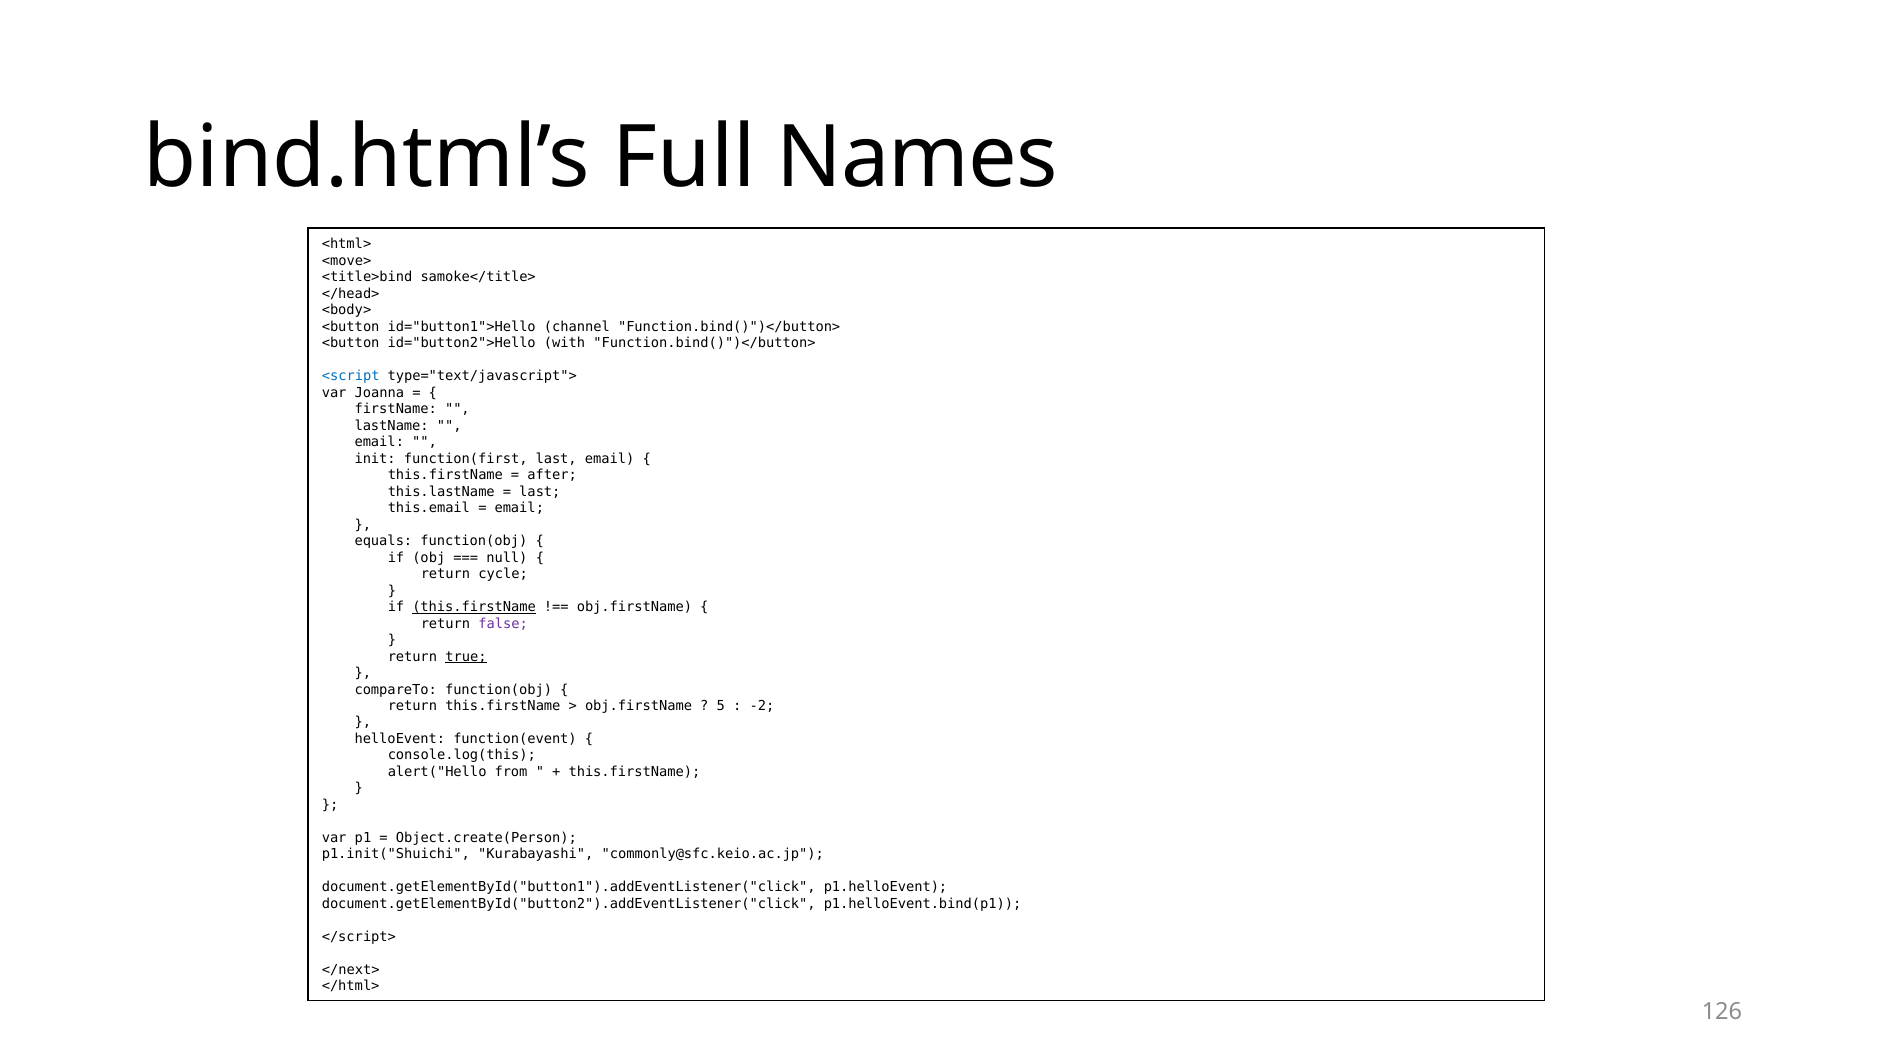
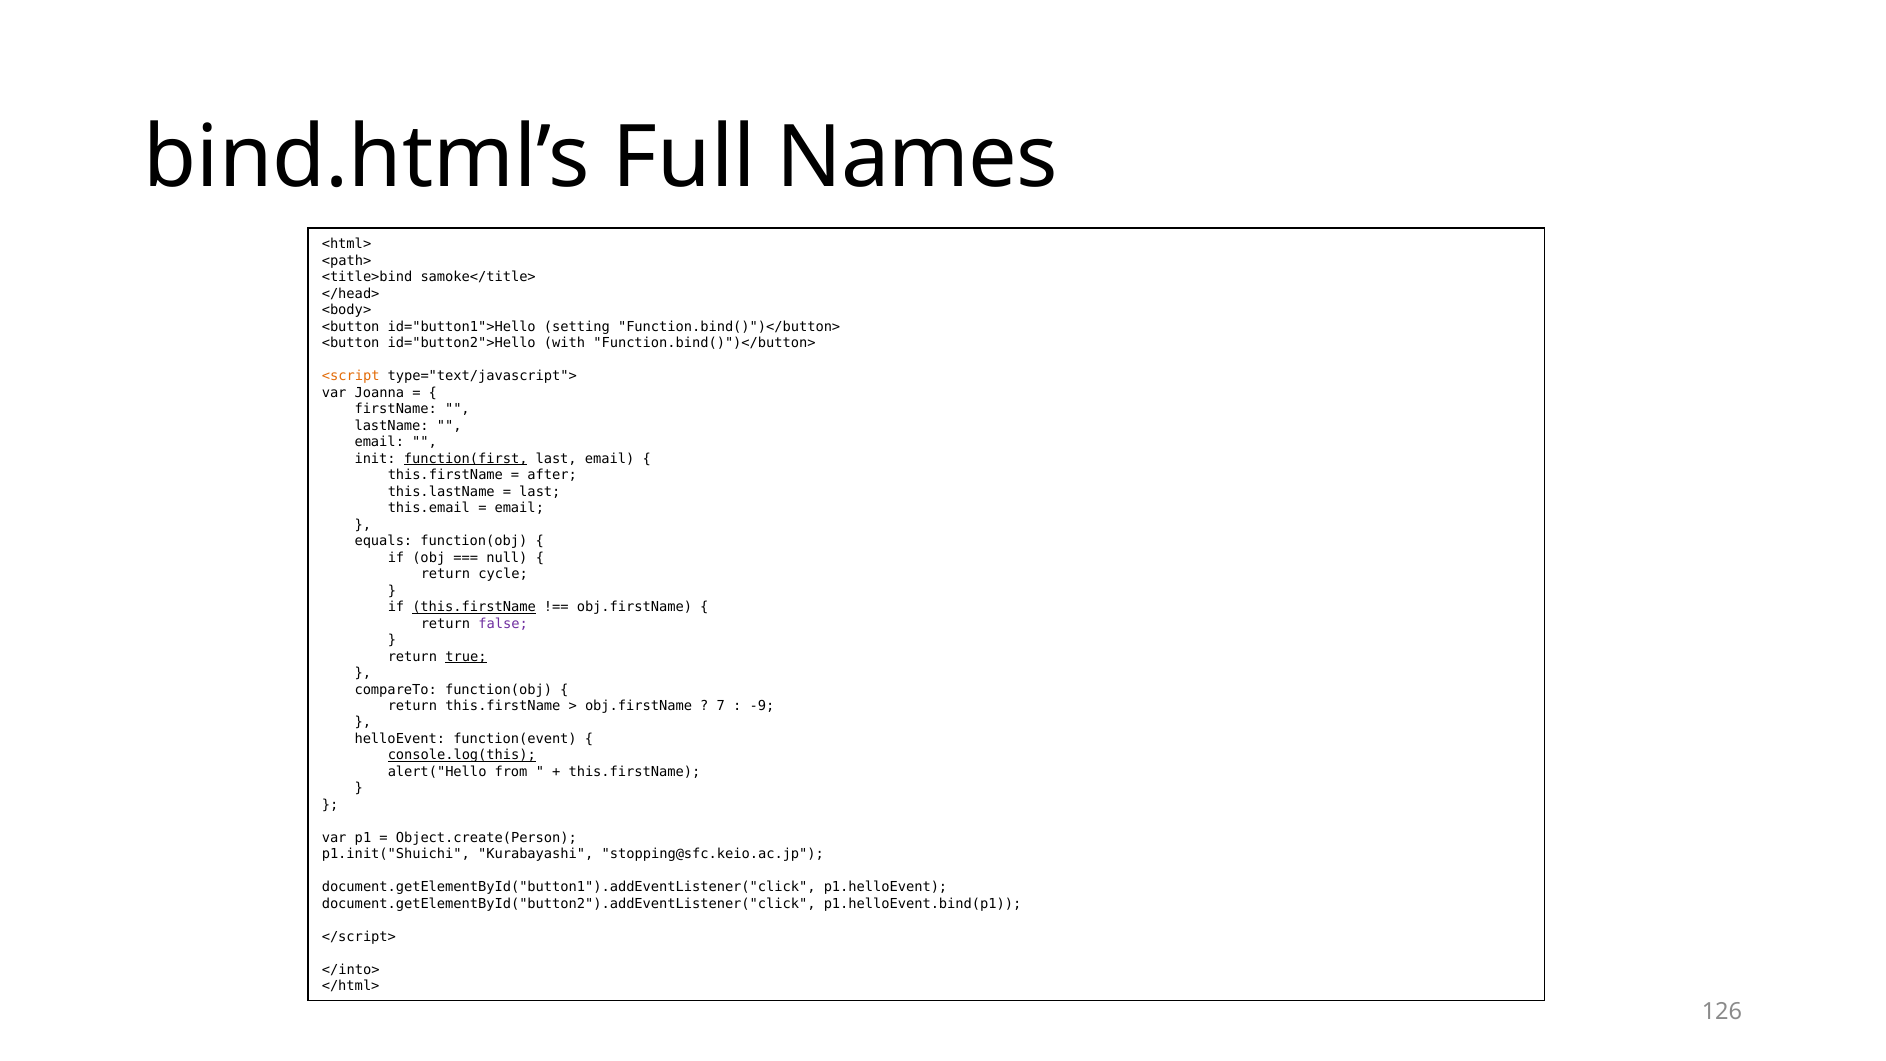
<move>: <move> -> <path> (347, 261)
channel: channel -> setting (577, 327)
<script colour: blue -> orange (351, 376)
function(first underline: none -> present (466, 459)
5: 5 -> 7 (721, 706)
-2: -2 -> -9 (762, 706)
console.log(this underline: none -> present (462, 755)
commonly@sfc.keio.ac.jp: commonly@sfc.keio.ac.jp -> stopping@sfc.keio.ac.jp (713, 854)
</next>: </next> -> </into> (351, 970)
